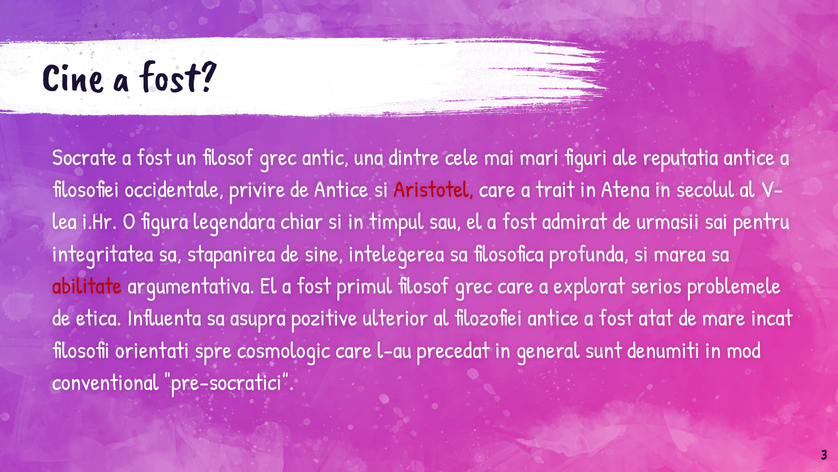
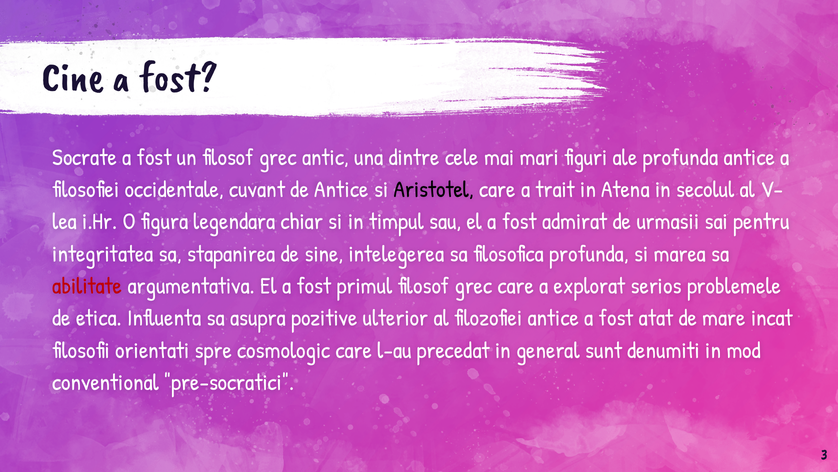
ale reputatia: reputatia -> profunda (681, 157)
privire: privire -> cuvant (257, 189)
Aristotel colour: red -> black (434, 189)
